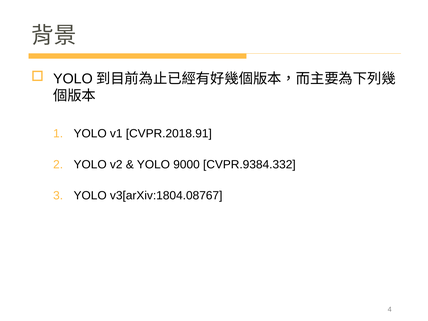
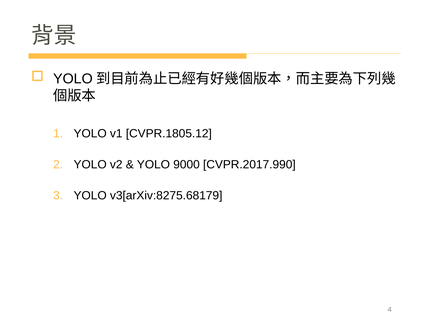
CVPR.2018.91: CVPR.2018.91 -> CVPR.1805.12 (169, 134)
CVPR.9384.332: CVPR.9384.332 -> CVPR.2017.990 (249, 165)
v3[arXiv:1804.08767: v3[arXiv:1804.08767 -> v3[arXiv:8275.68179 (166, 196)
